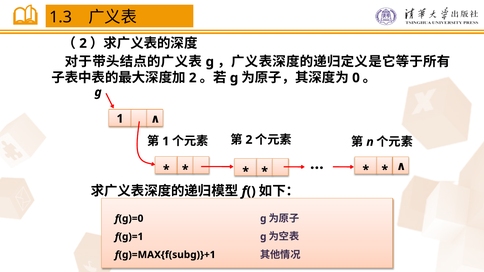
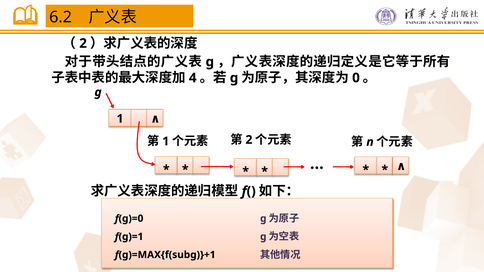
1.3: 1.3 -> 6.2 (61, 17)
2: 2 -> 4 (193, 78)
